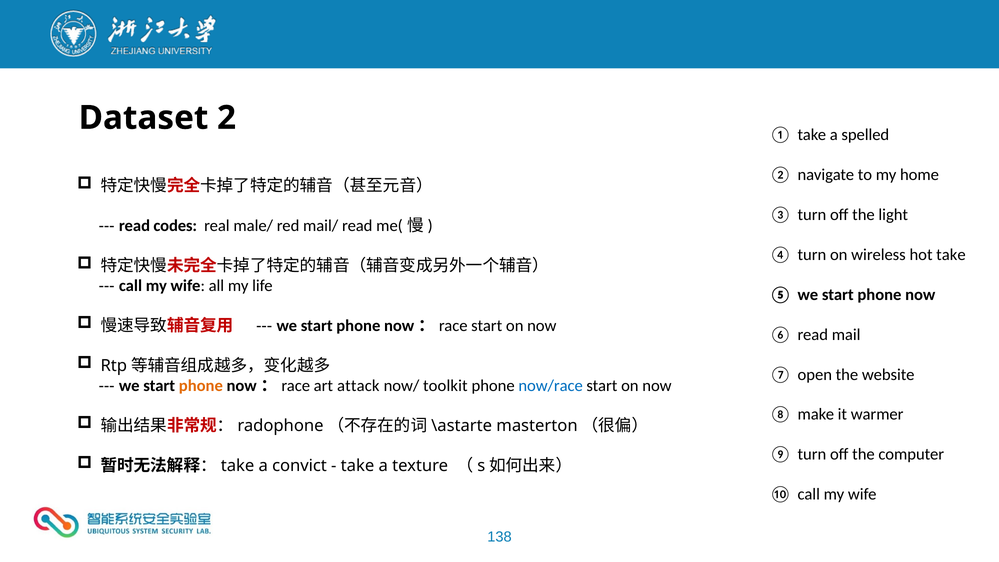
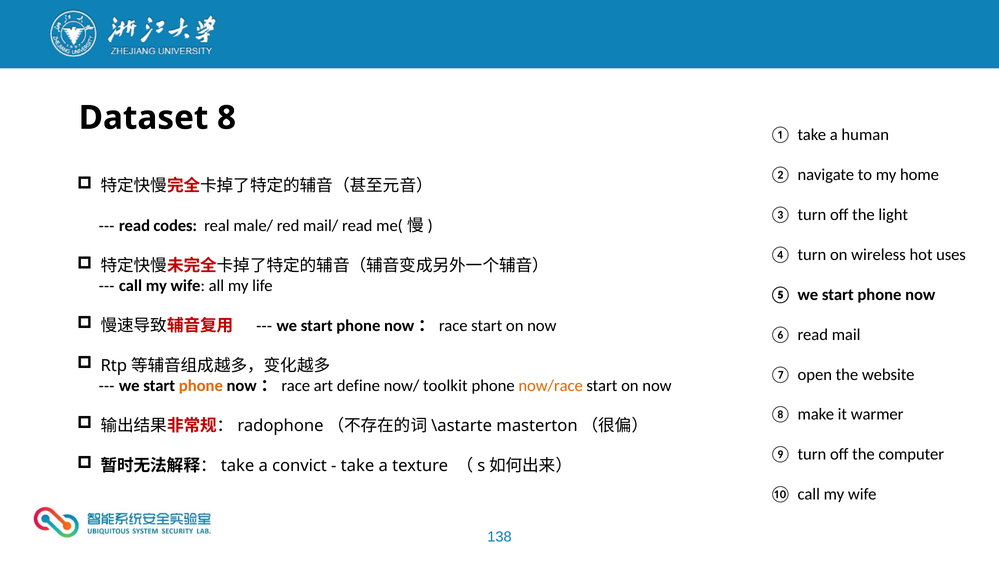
2: 2 -> 8 (227, 118)
spelled: spelled -> human (865, 135)
hot take: take -> uses (951, 255)
attack: attack -> define (358, 386)
now/race colour: blue -> orange (551, 386)
